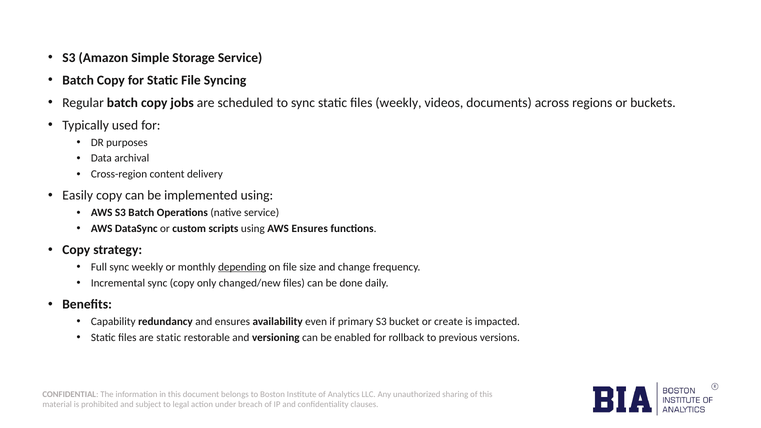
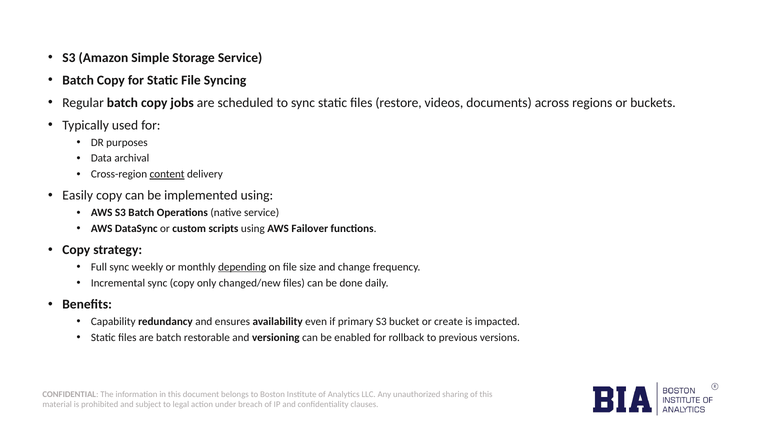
files weekly: weekly -> restore (399, 103)
content underline: none -> present (167, 174)
AWS Ensures: Ensures -> Failover (310, 229)
are static: static -> batch (169, 337)
